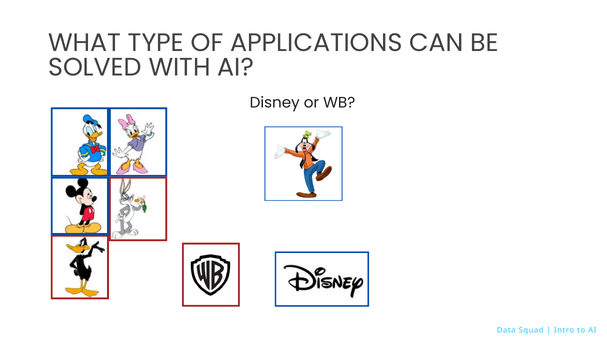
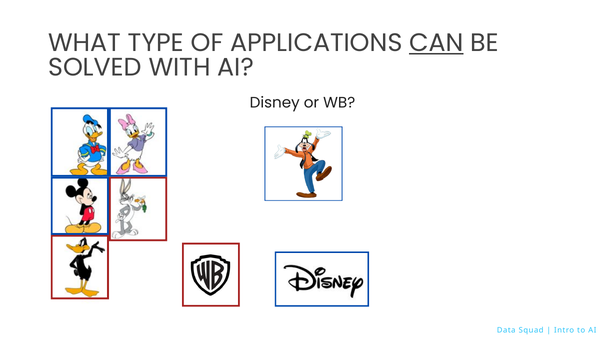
CAN underline: none -> present (436, 43)
